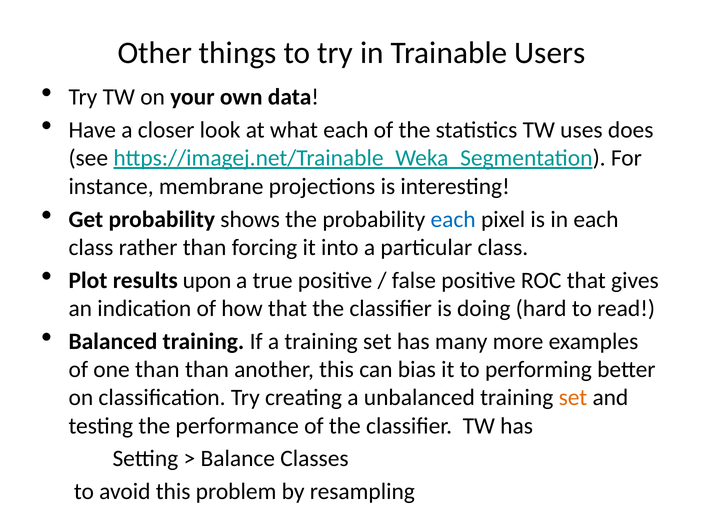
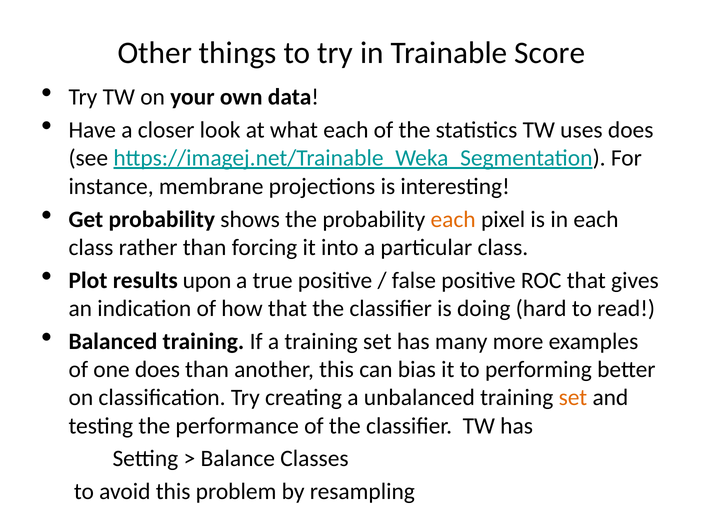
Users: Users -> Score (550, 53)
each colour: blue -> orange (453, 219)
one than: than -> does (157, 370)
